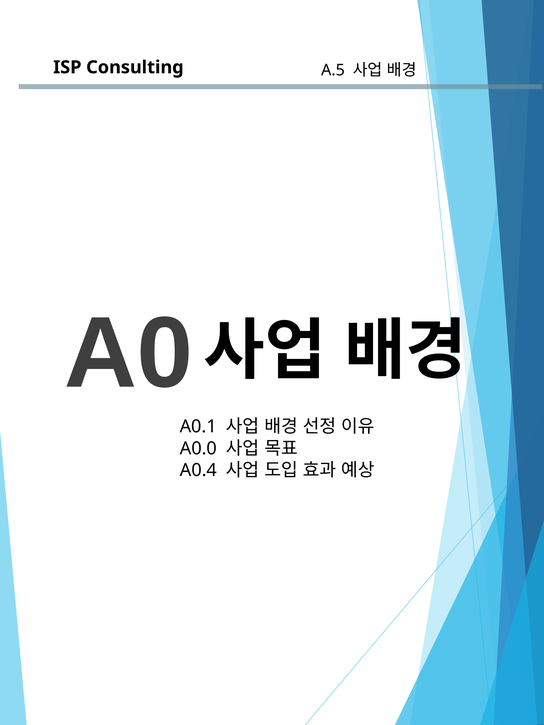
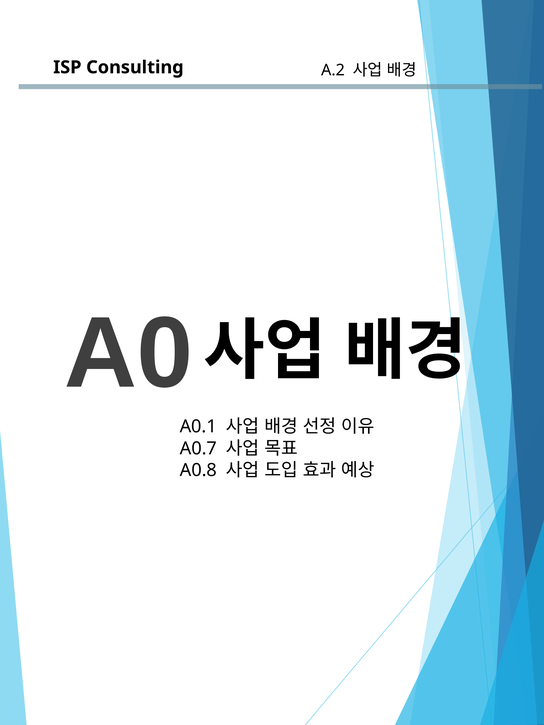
A.5: A.5 -> A.2 (333, 70)
A0.0: A0.0 -> A0.7 (198, 449)
A0.4: A0.4 -> A0.8 (198, 470)
